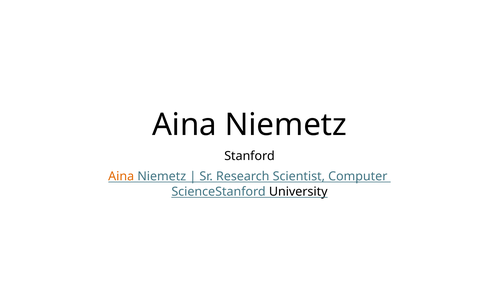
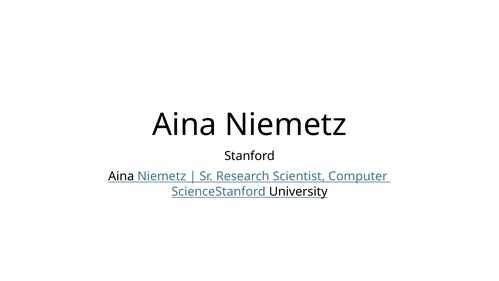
Aina colour: orange -> black (121, 176)
